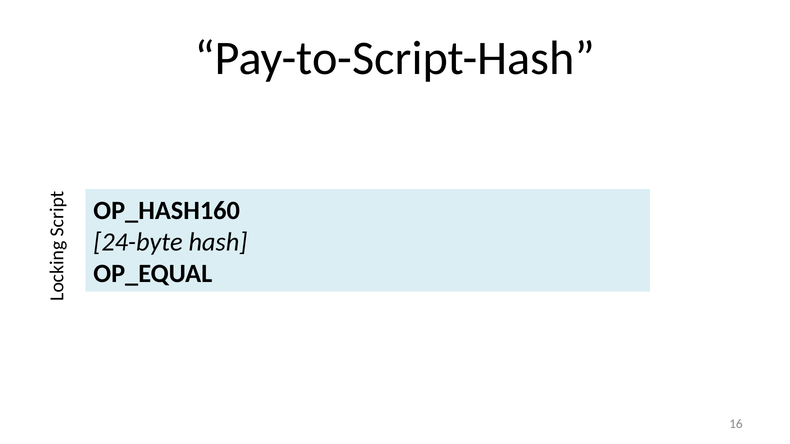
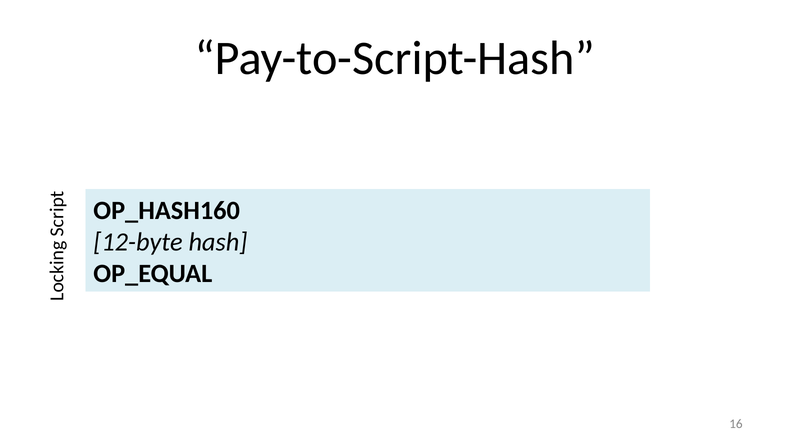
24-byte: 24-byte -> 12-byte (138, 242)
